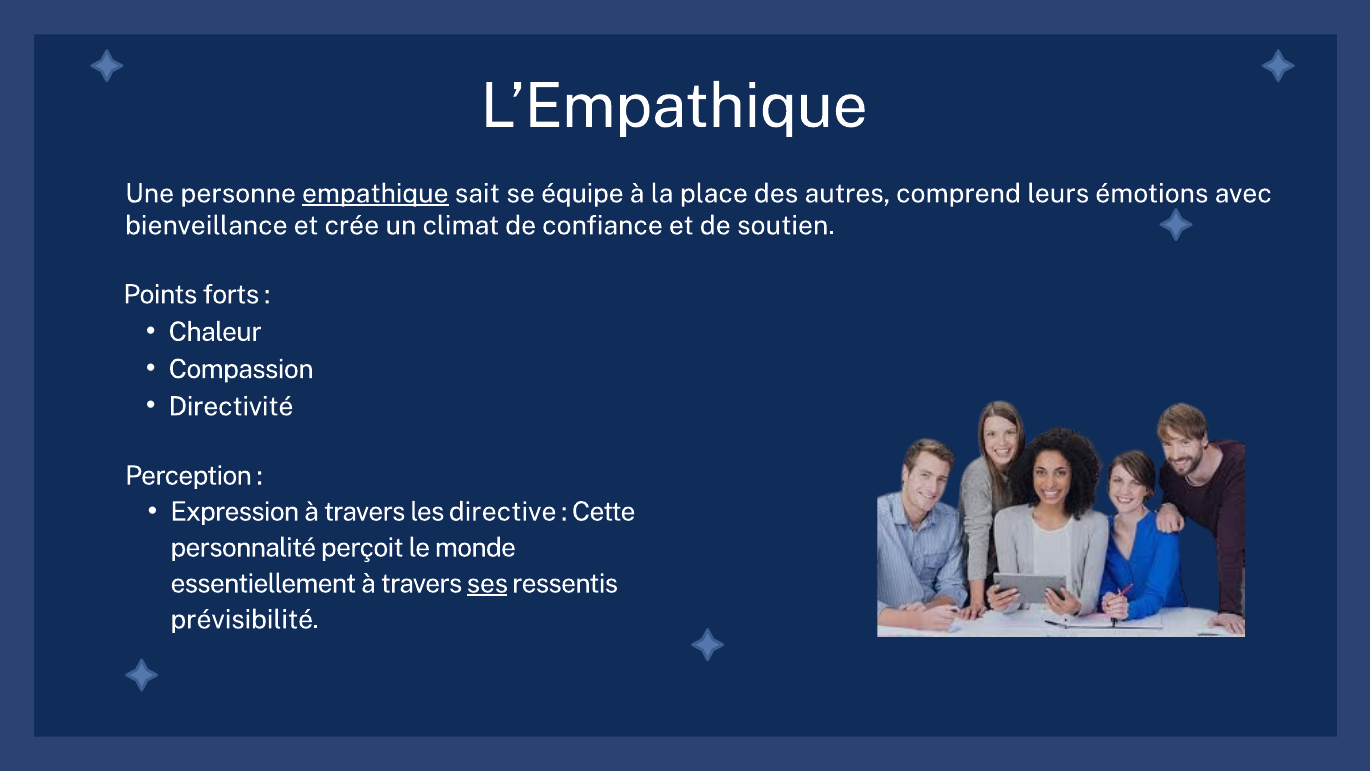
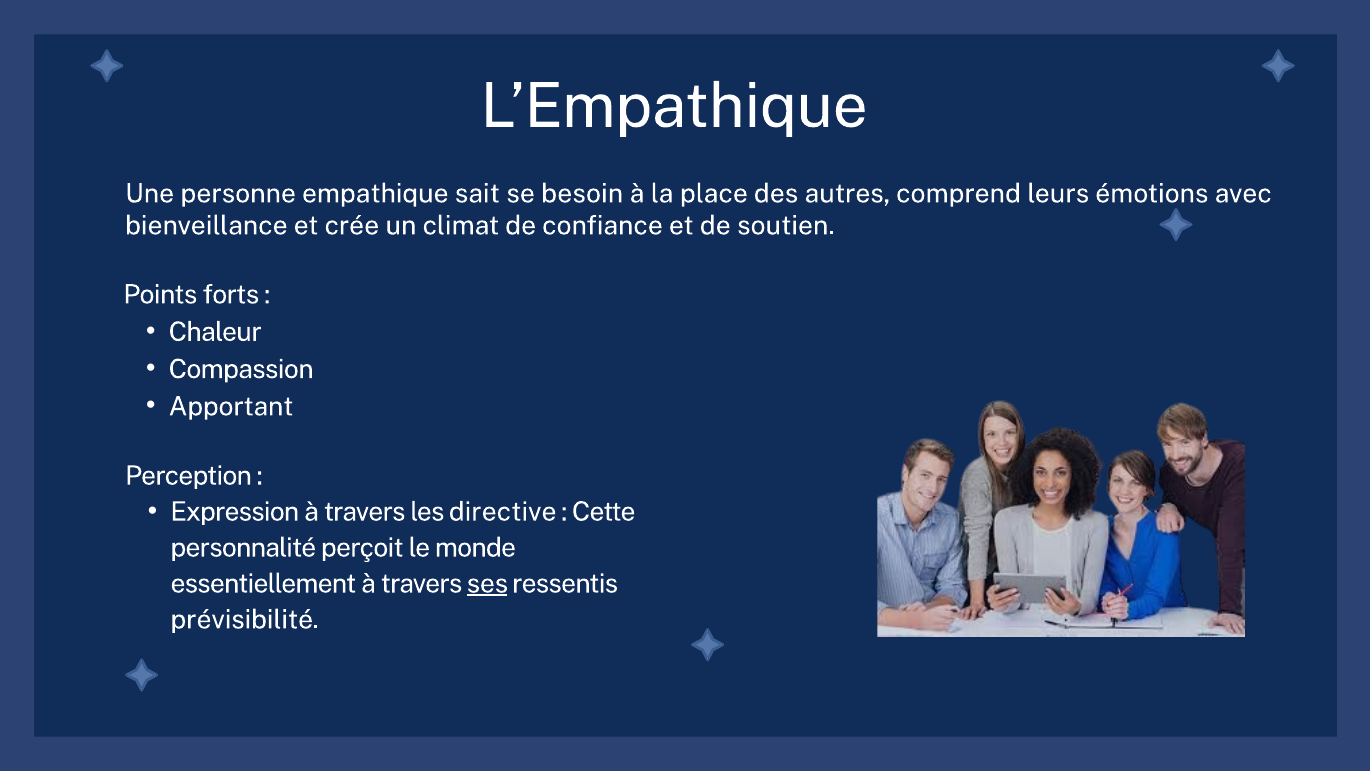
empathique underline: present -> none (375, 194)
équipe: équipe -> besoin (582, 194)
Directivité: Directivité -> Apportant (231, 406)
